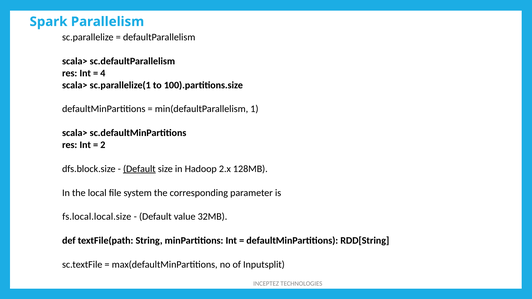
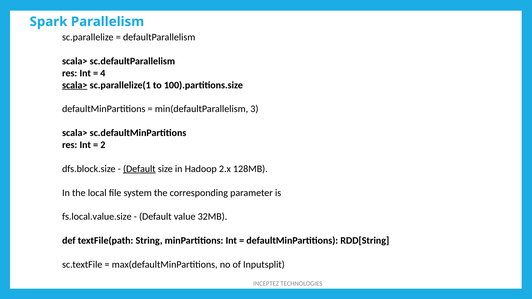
scala> underline: none -> present (75, 85)
1: 1 -> 3 (254, 109)
fs.local.local.size: fs.local.local.size -> fs.local.value.size (97, 217)
